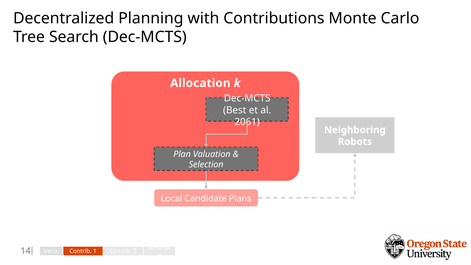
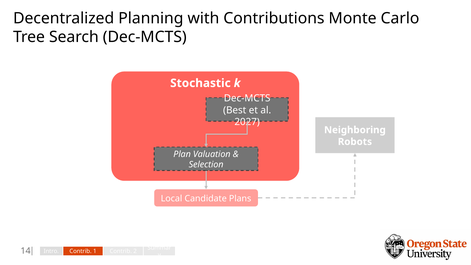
Allocation: Allocation -> Stochastic (200, 83)
2061: 2061 -> 2027 (247, 122)
